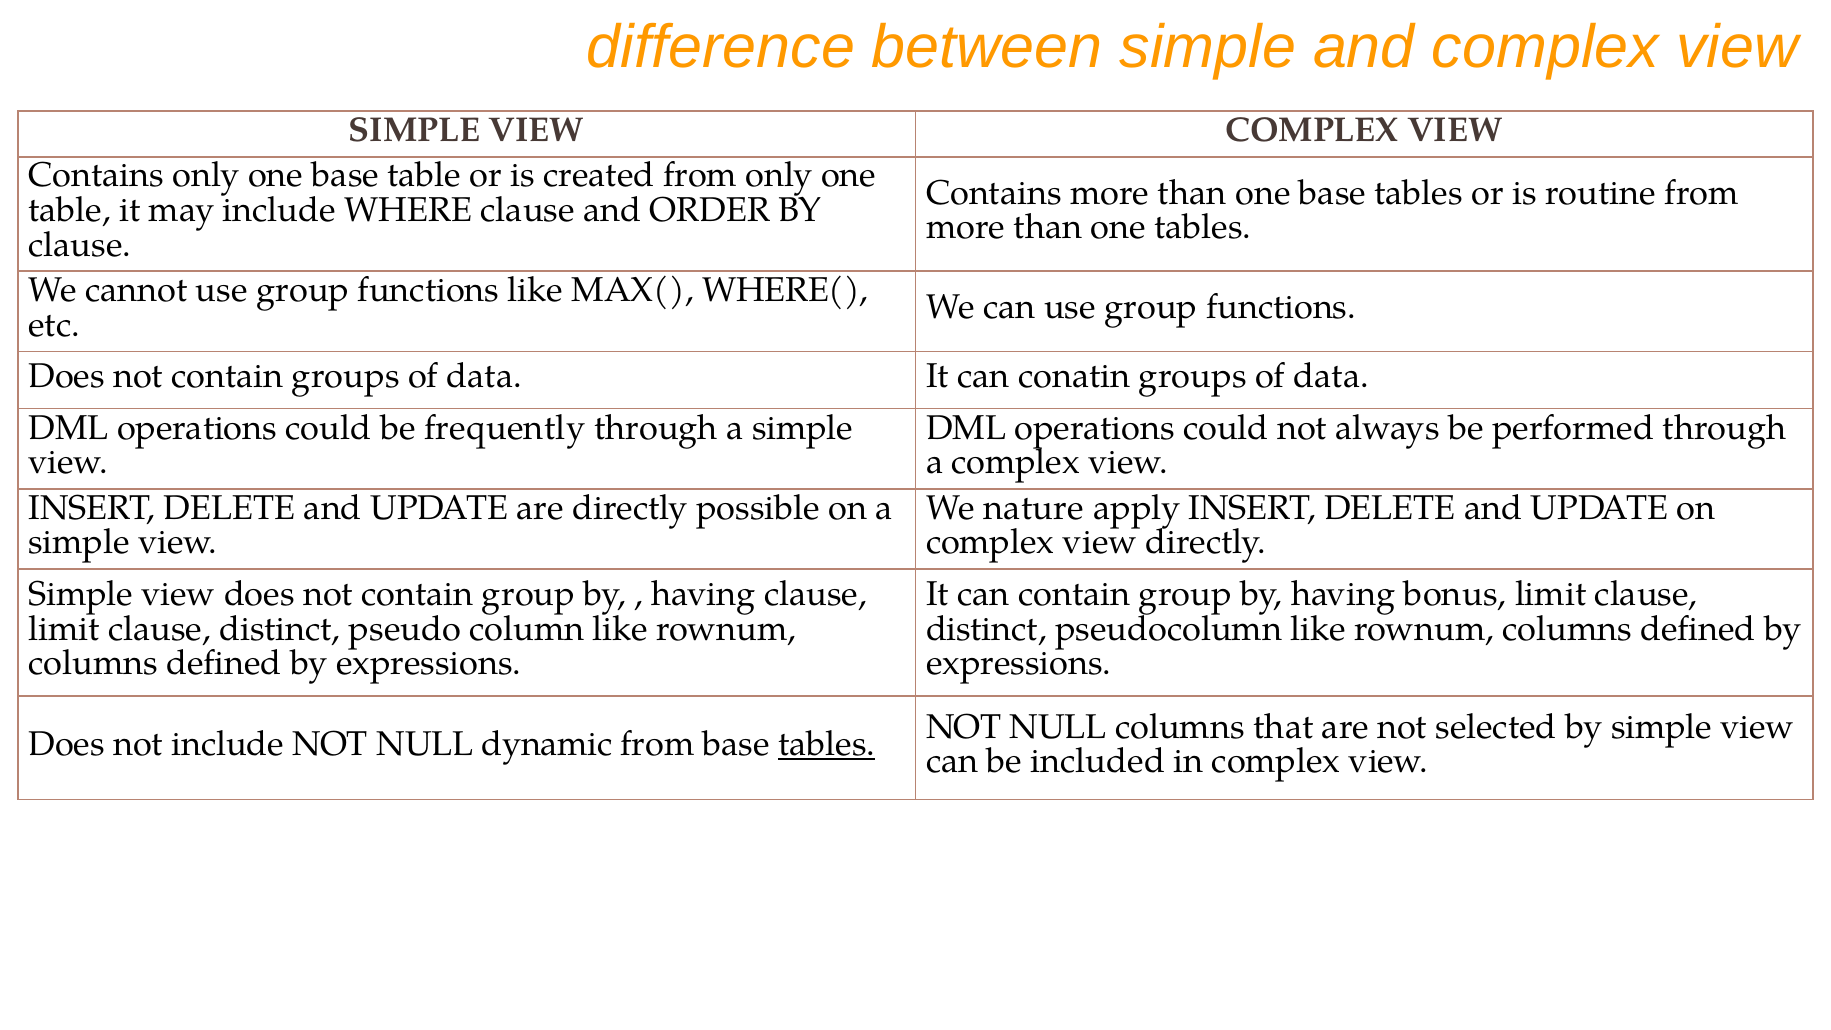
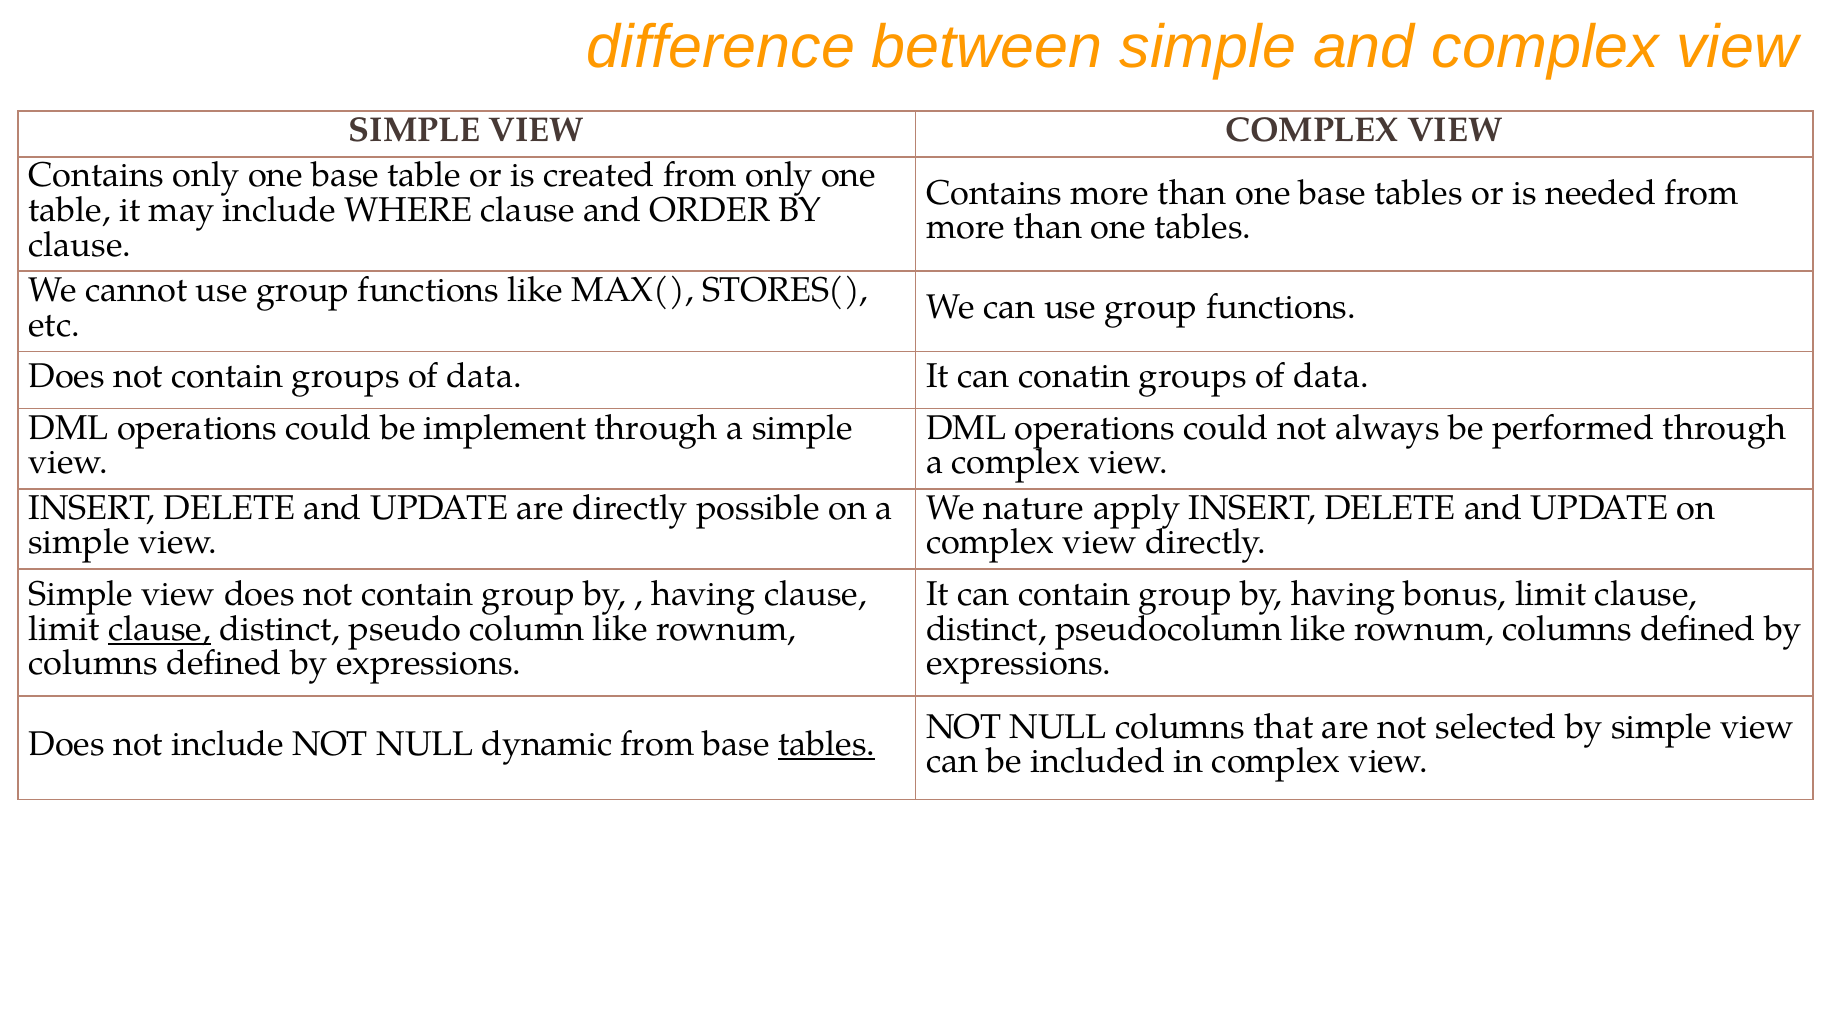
routine: routine -> needed (1601, 193)
WHERE(: WHERE( -> STORES( (785, 290)
frequently: frequently -> implement (505, 428)
clause underline: none -> present (159, 629)
